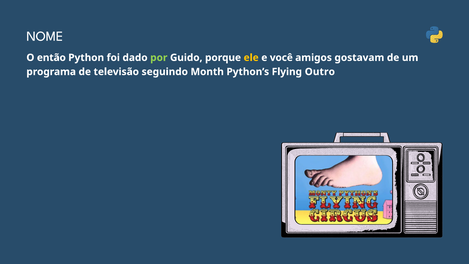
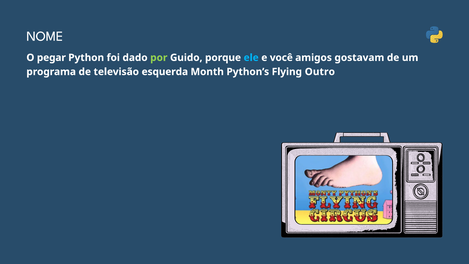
então: então -> pegar (51, 58)
ele colour: yellow -> light blue (251, 58)
seguindo: seguindo -> esquerda (165, 72)
